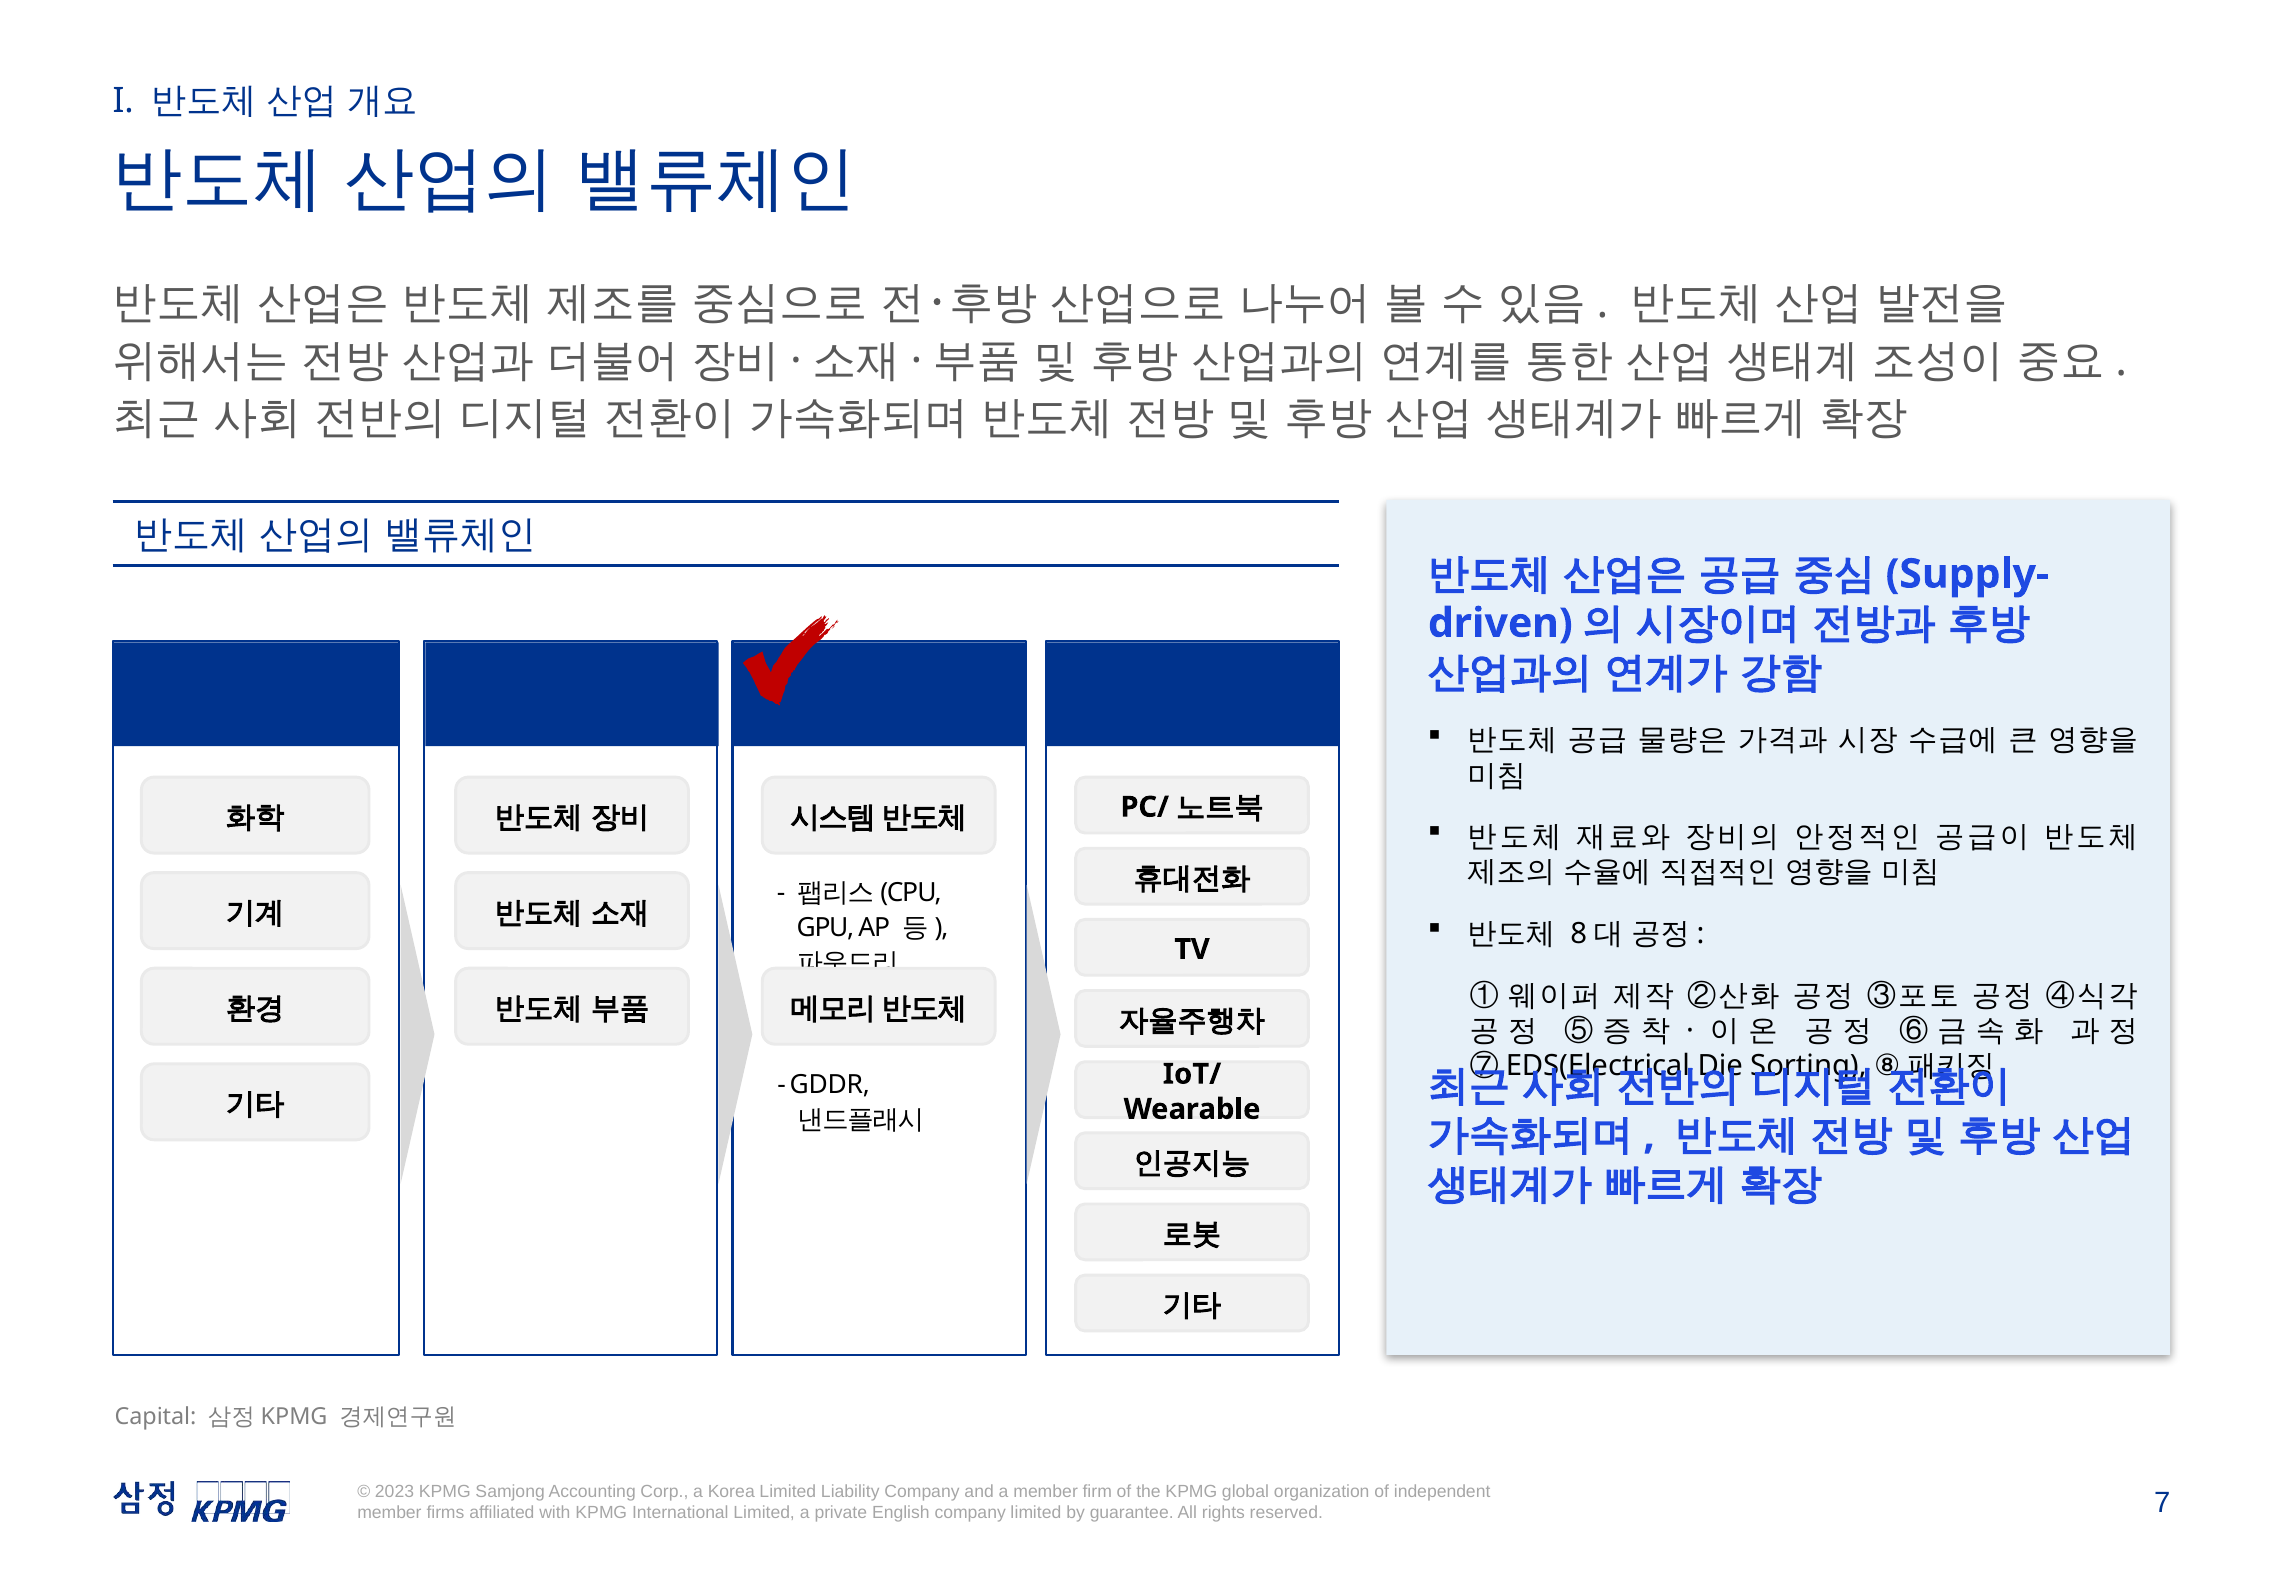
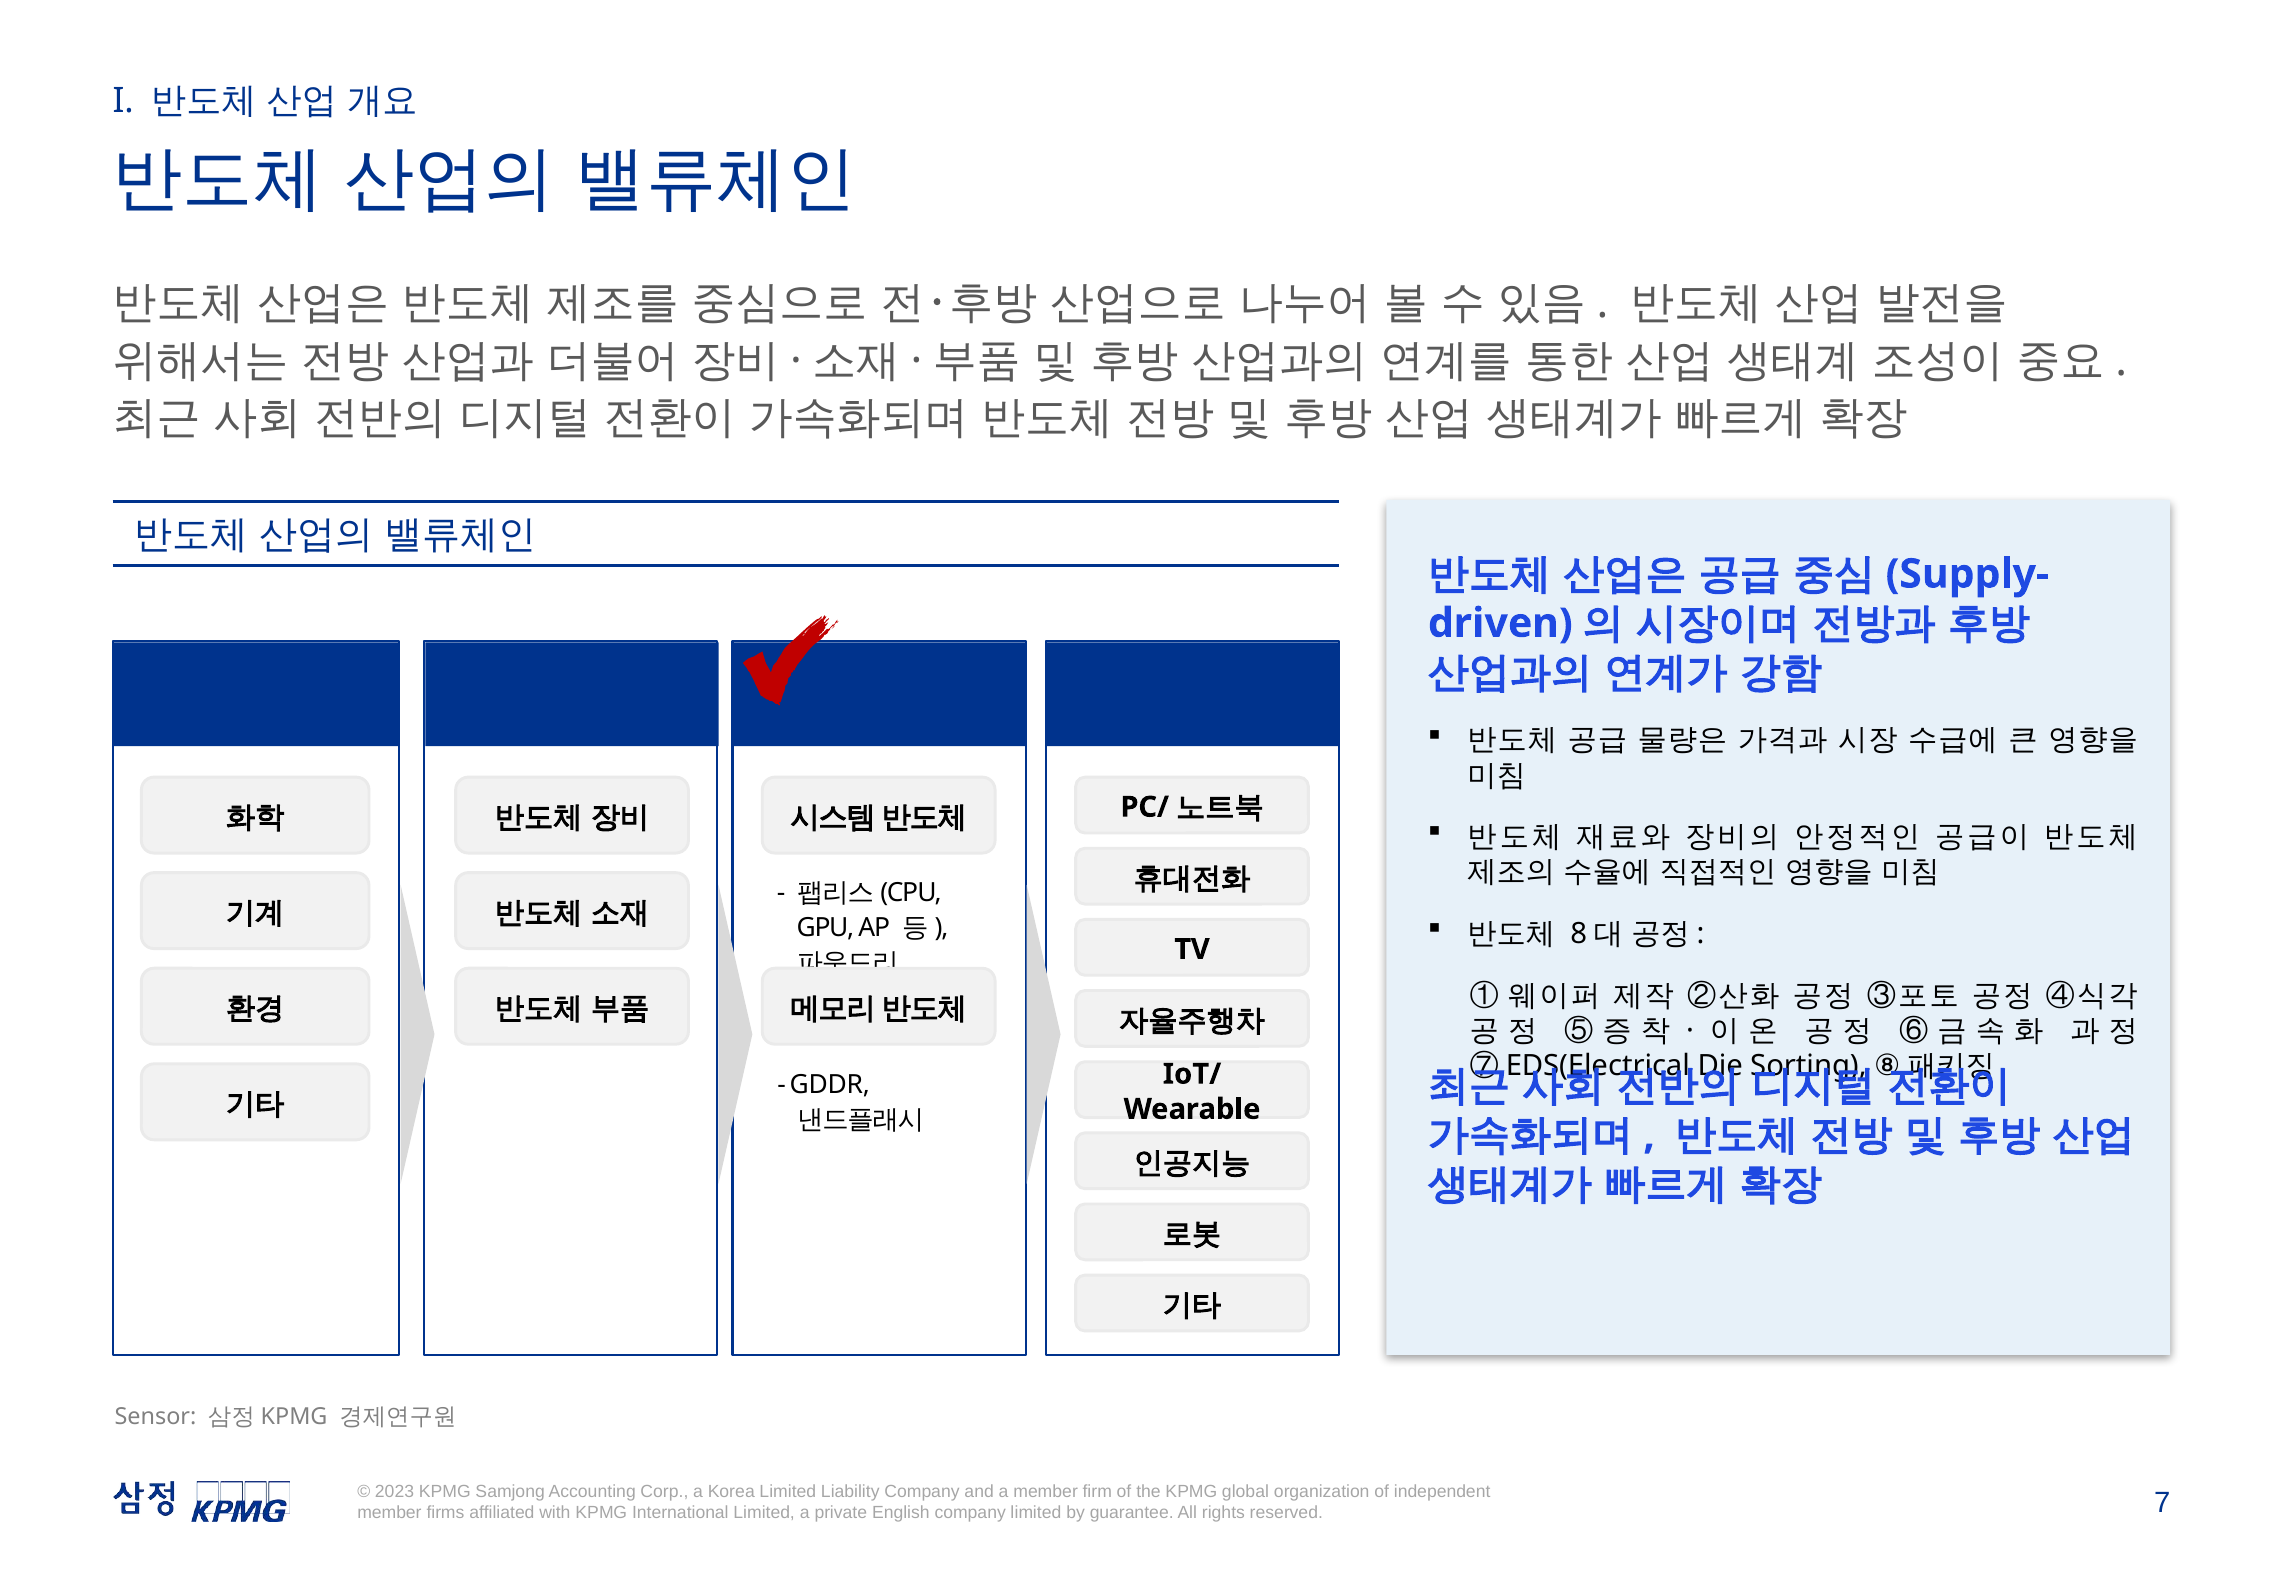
Capital: Capital -> Sensor (156, 1417)
